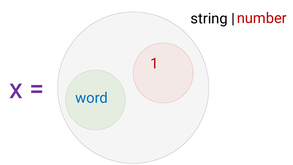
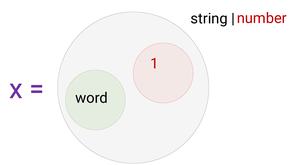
word colour: blue -> black (92, 98)
